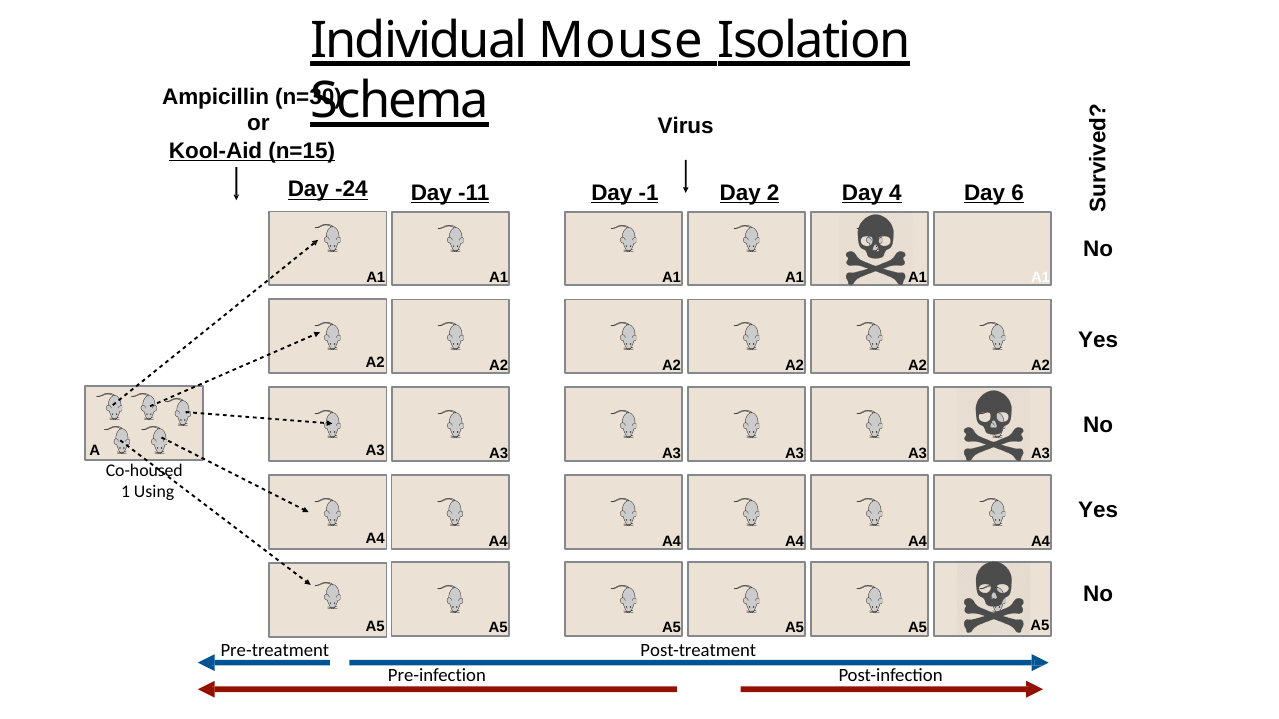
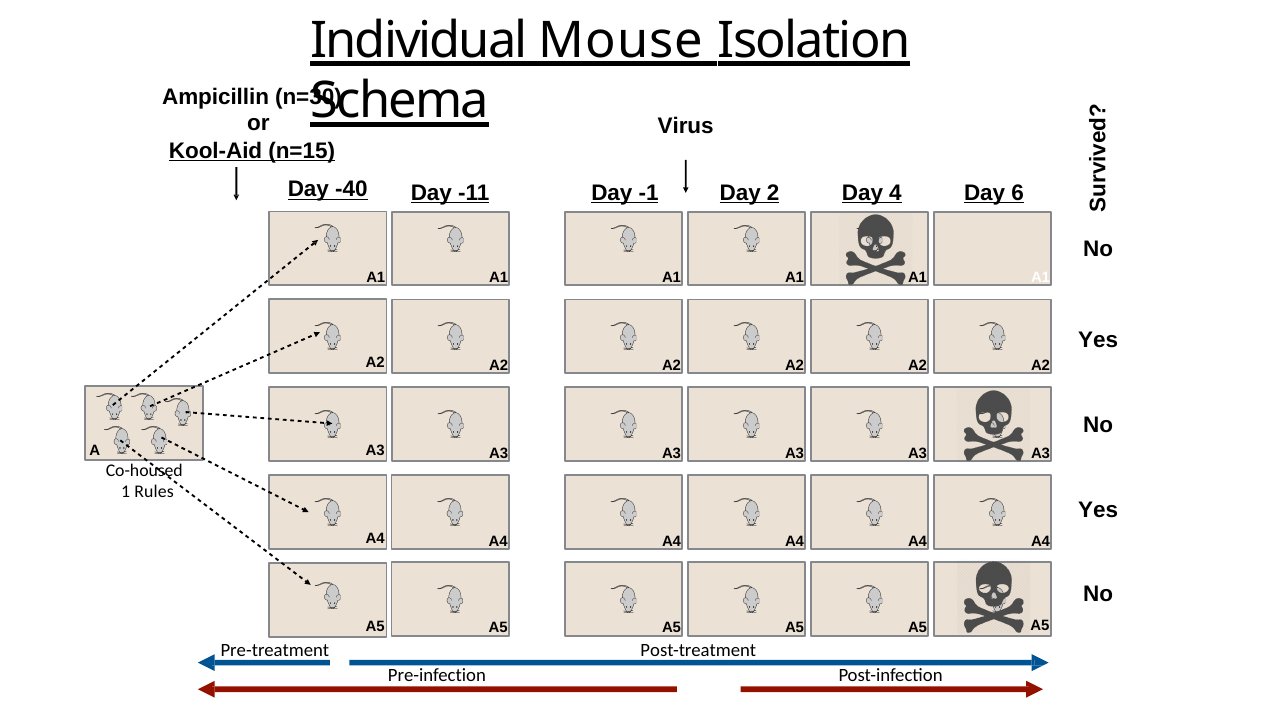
-24: -24 -> -40 (351, 190)
Using: Using -> Rules (154, 492)
